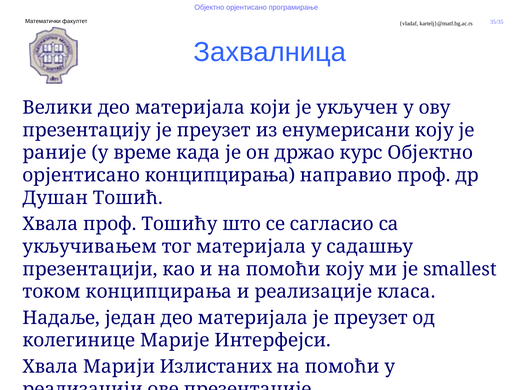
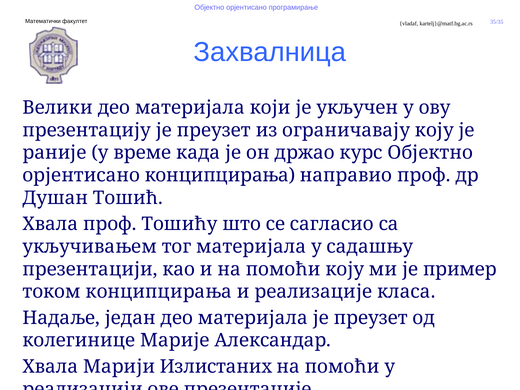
енумерисани: енумерисани -> ограничавају (346, 130)
smallest: smallest -> пример (460, 269)
Интерфејси: Интерфејси -> Александар (273, 340)
